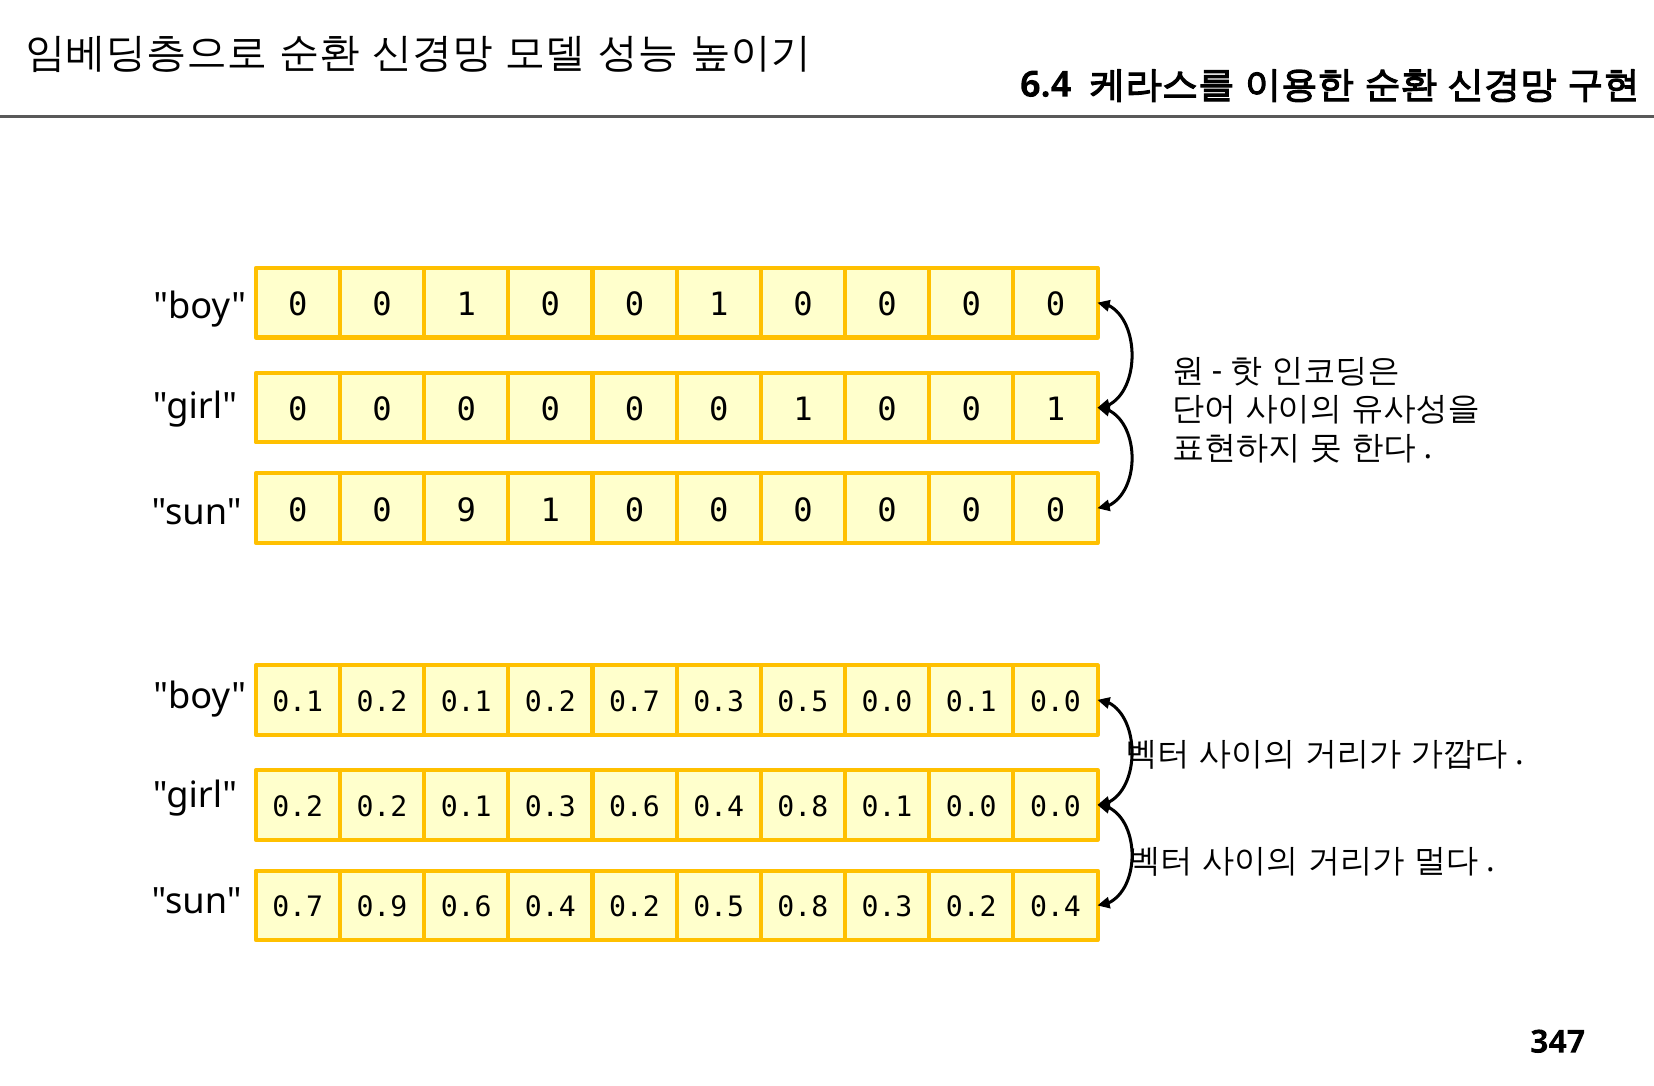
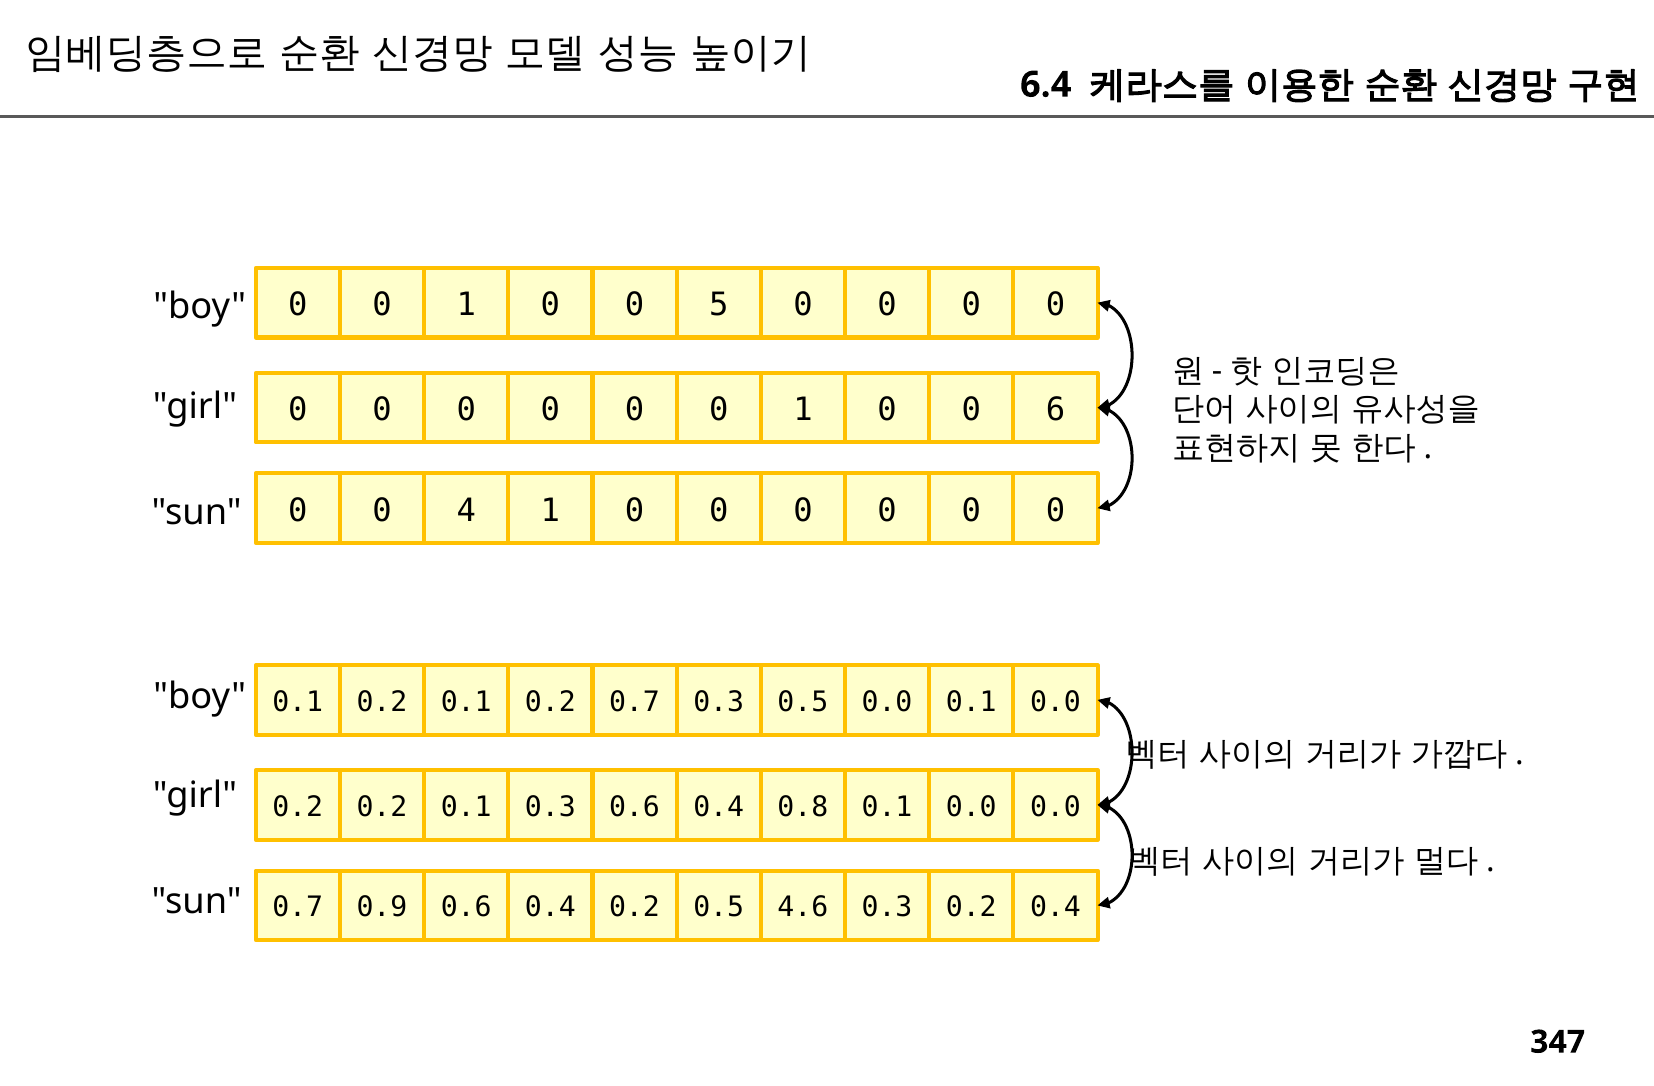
1: 1 -> 5 (719, 305)
1: 1 -> 6 (1056, 410)
9: 9 -> 4 (466, 511)
0.5 0.8: 0.8 -> 4.6 (803, 908)
